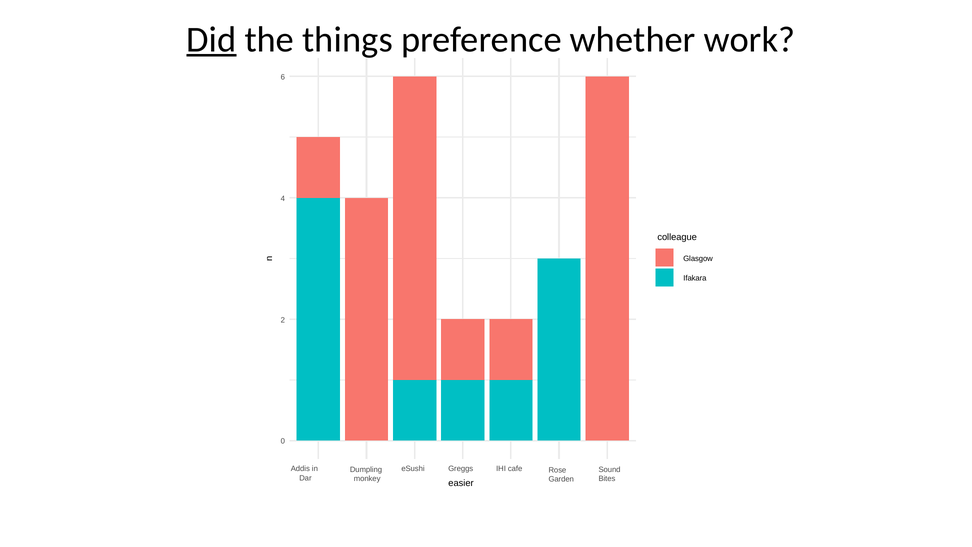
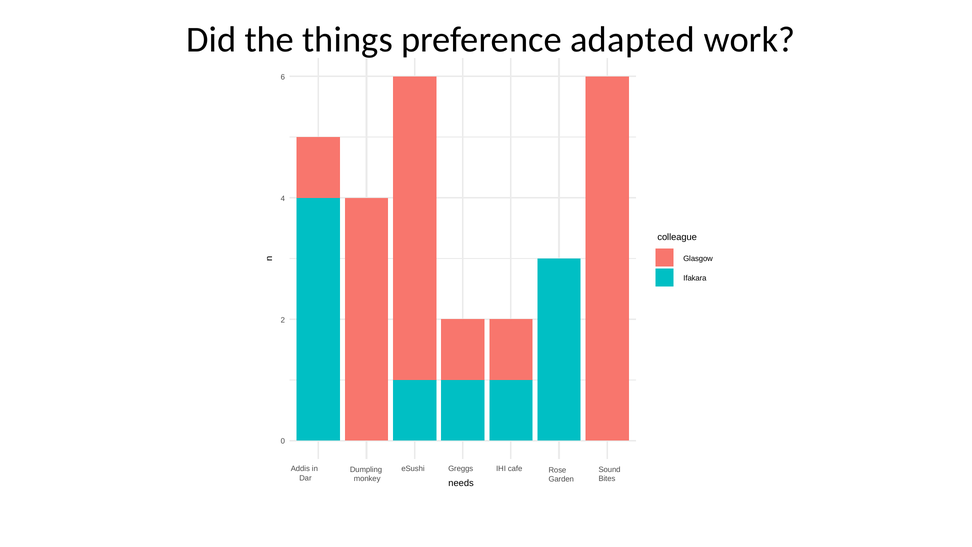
Did underline: present -> none (211, 40)
whether: whether -> adapted (633, 40)
easier: easier -> needs (461, 483)
